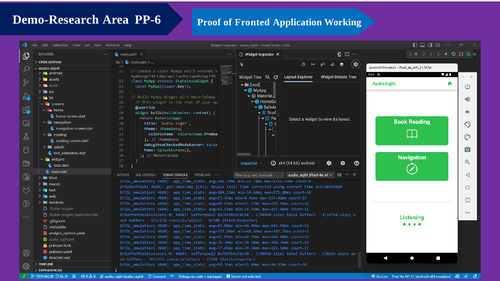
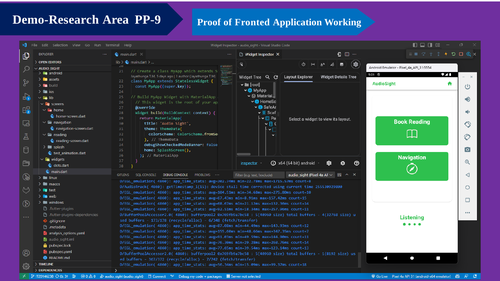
PP-6: PP-6 -> PP-9 (148, 20)
